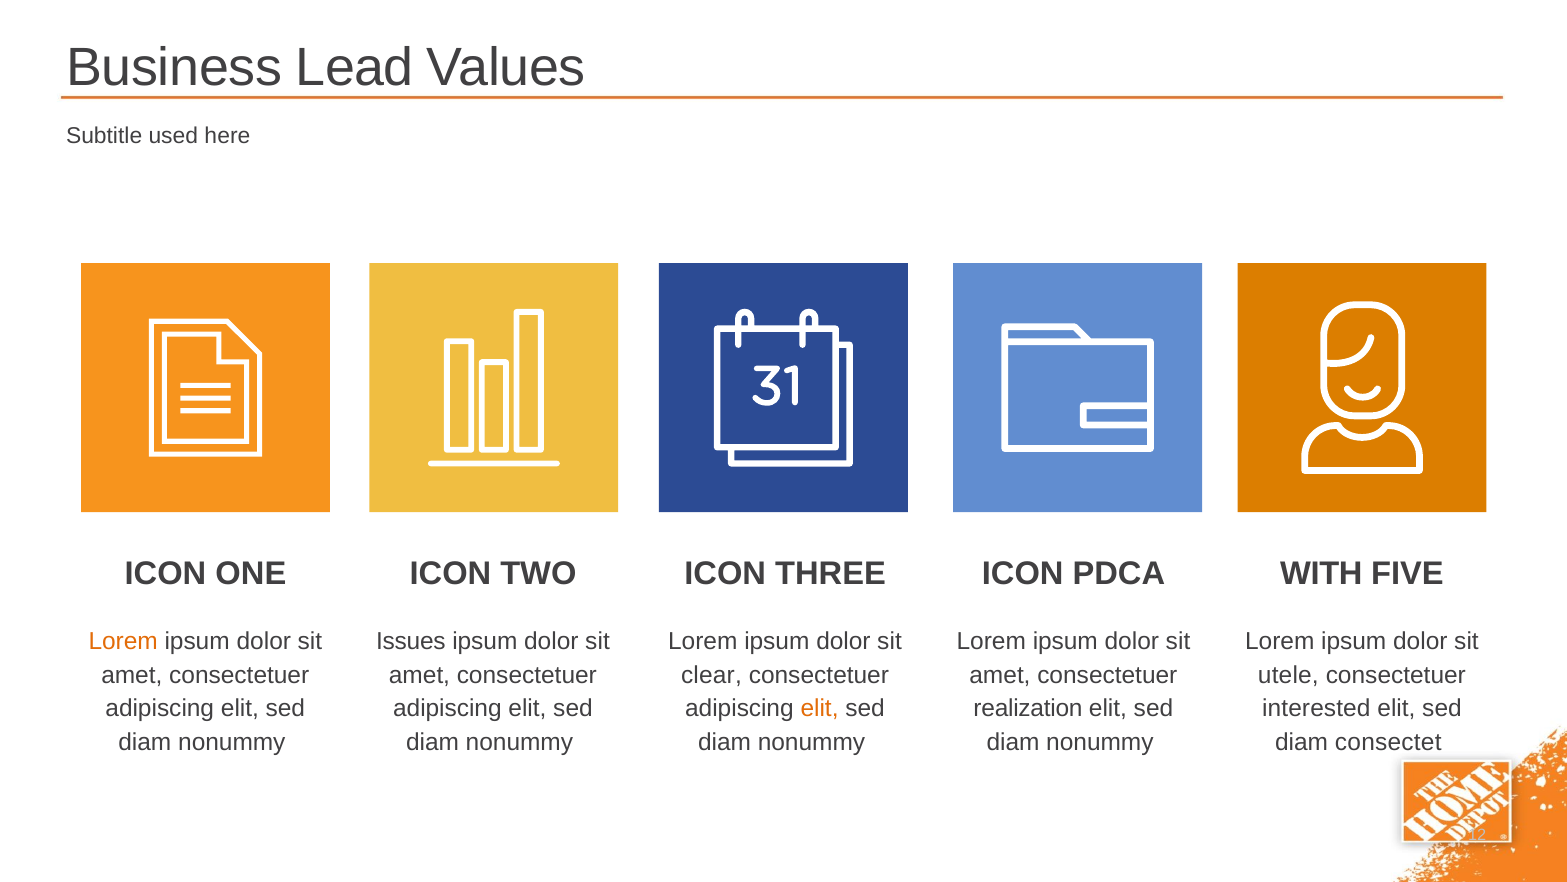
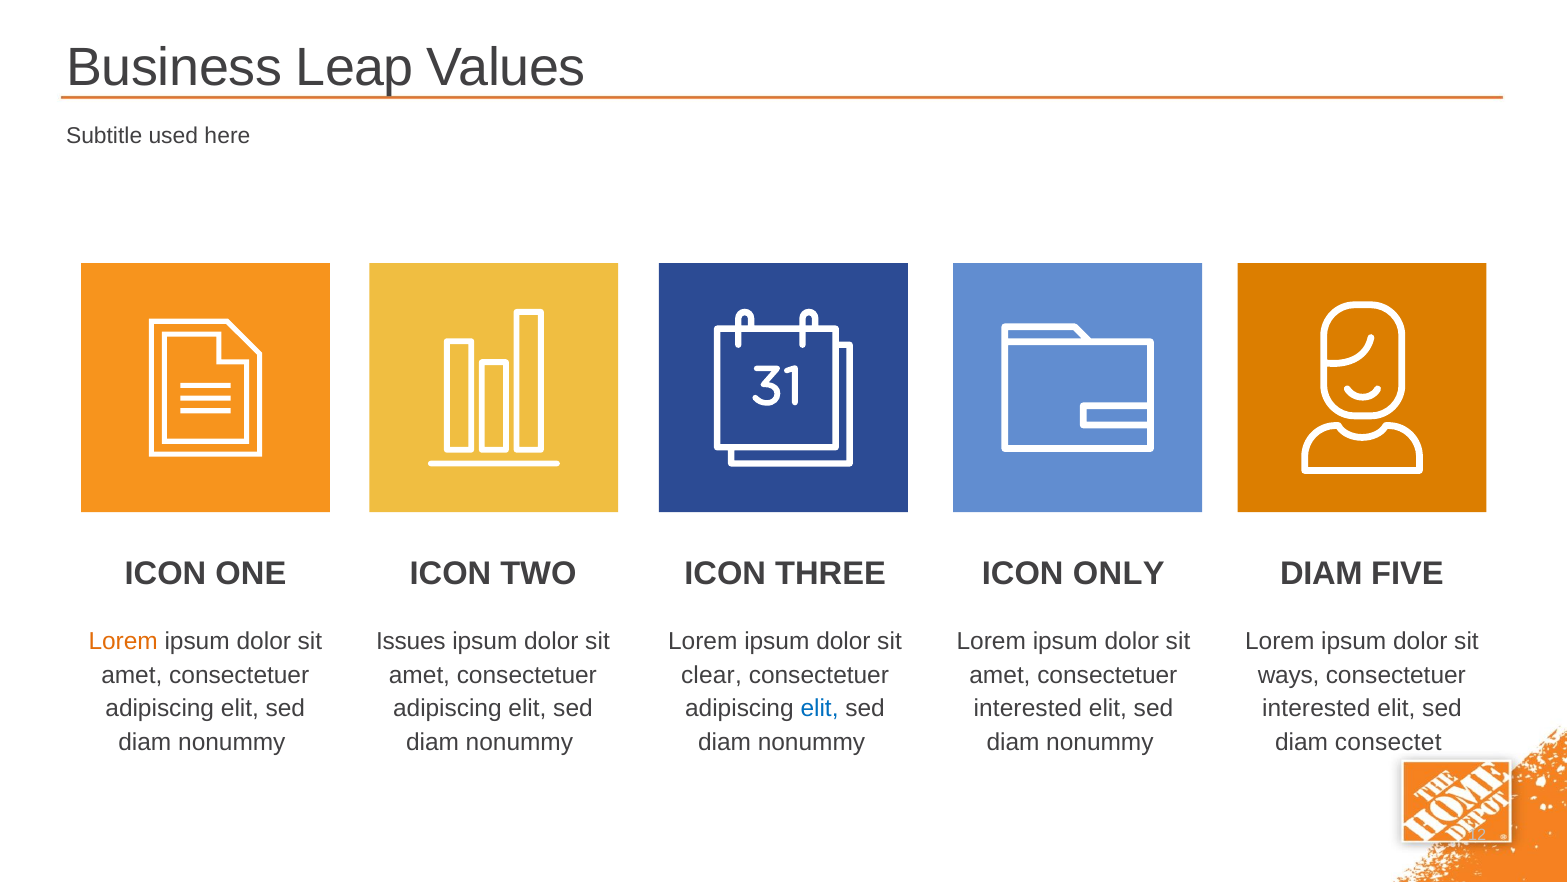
Lead: Lead -> Leap (355, 68)
PDCA: PDCA -> ONLY (1119, 573)
WITH: WITH -> DIAM (1321, 573)
utele: utele -> ways (1289, 675)
elit colour: orange -> blue (820, 708)
realization: realization -> interested (1028, 708)
